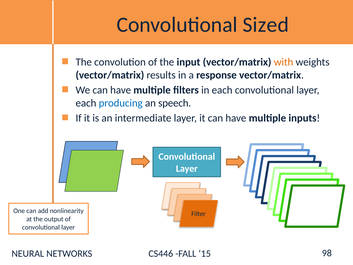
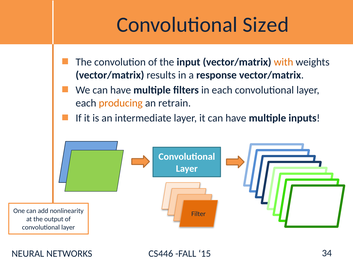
producing colour: blue -> orange (121, 103)
speech: speech -> retrain (175, 103)
98: 98 -> 34 (327, 253)
